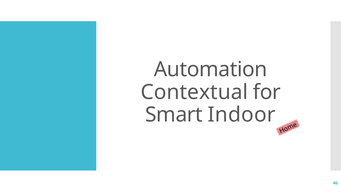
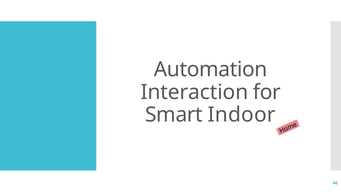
Contextual: Contextual -> Interaction (194, 92)
